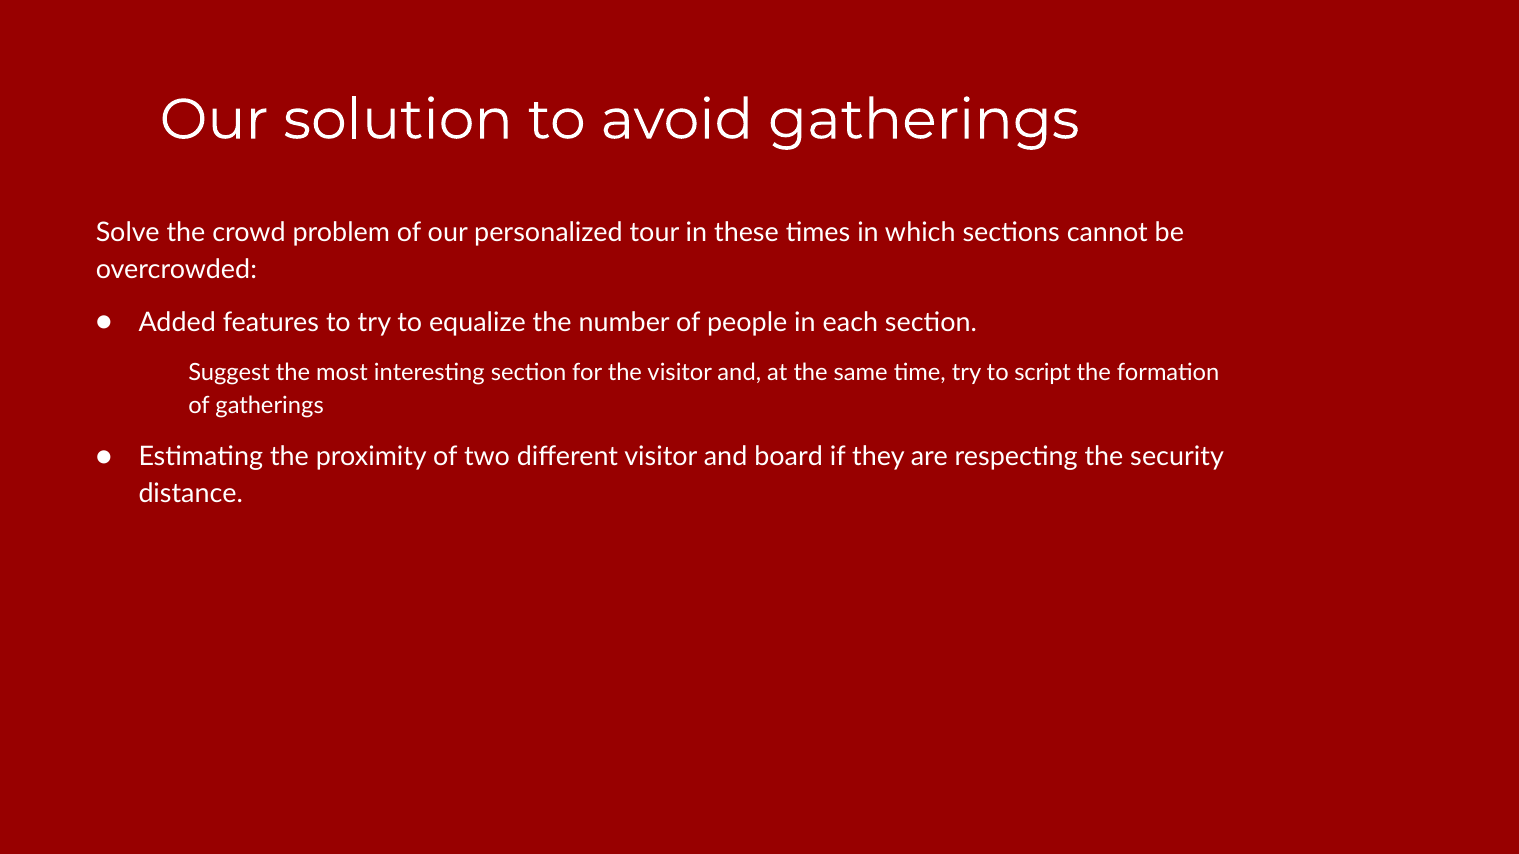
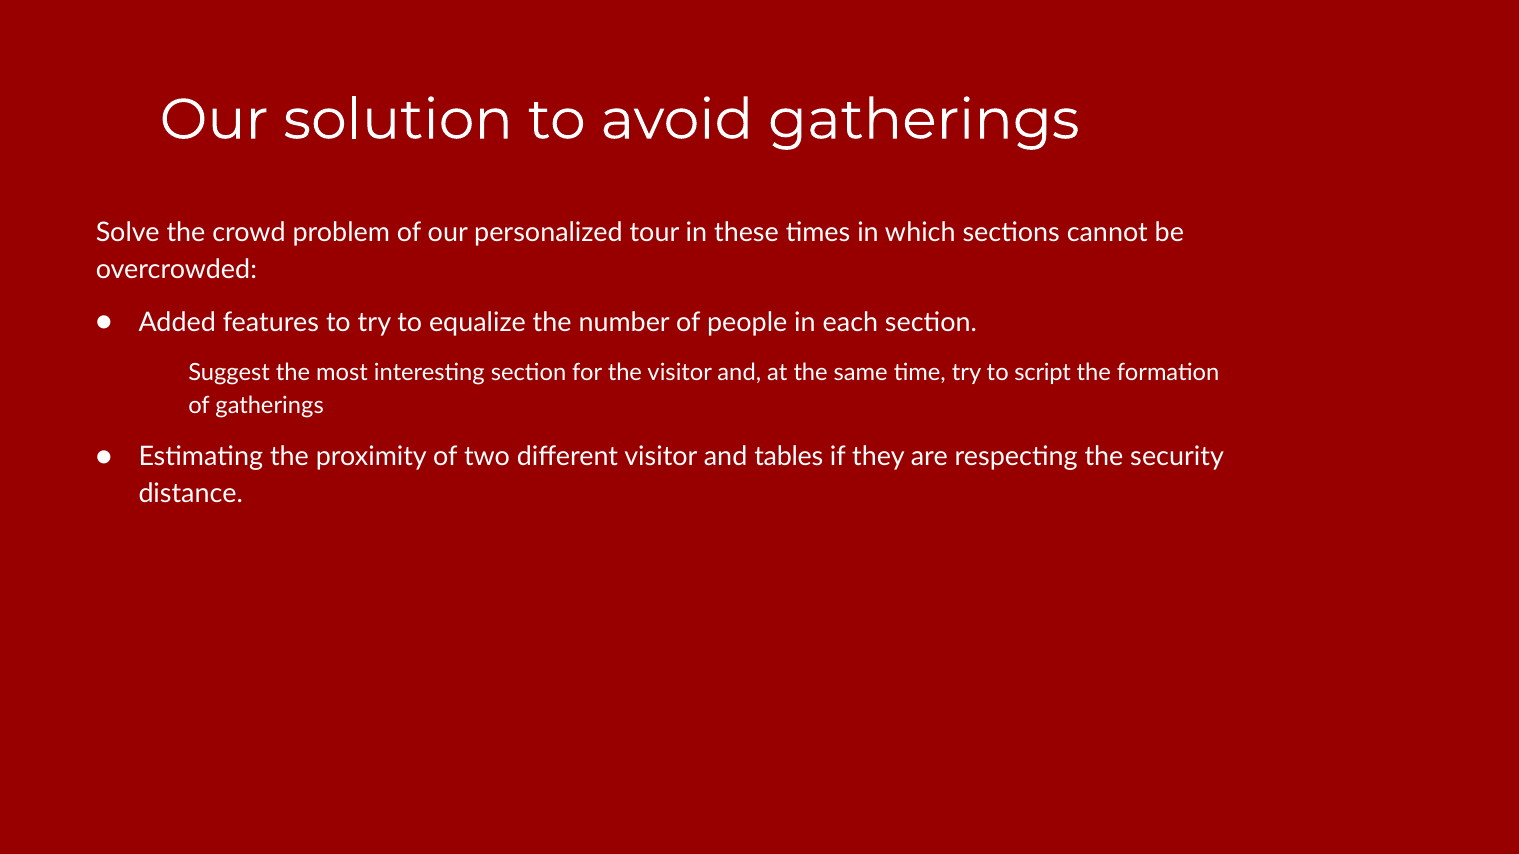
board: board -> tables (789, 457)
